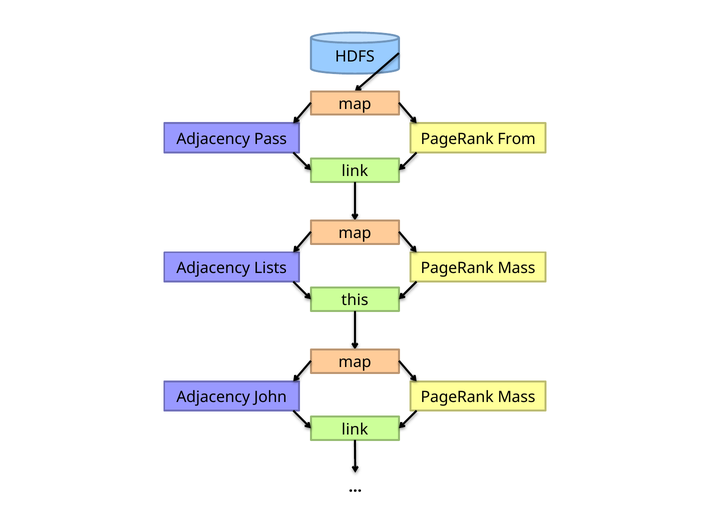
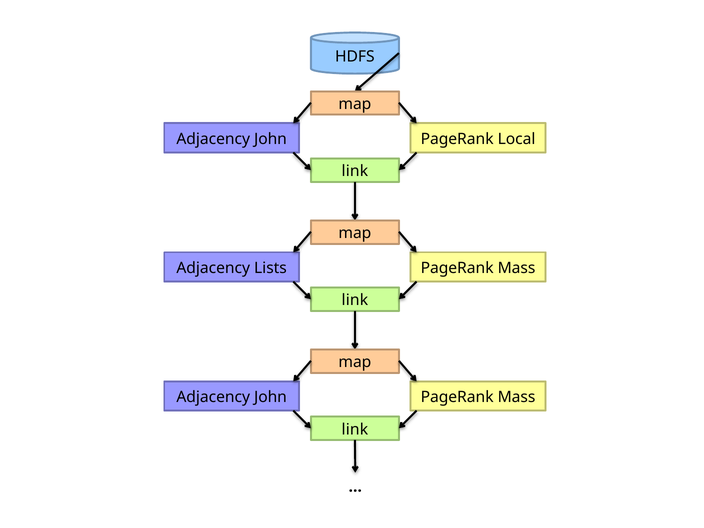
Pass: Pass -> John (271, 139)
From: From -> Local (517, 139)
this: this -> link (355, 300)
